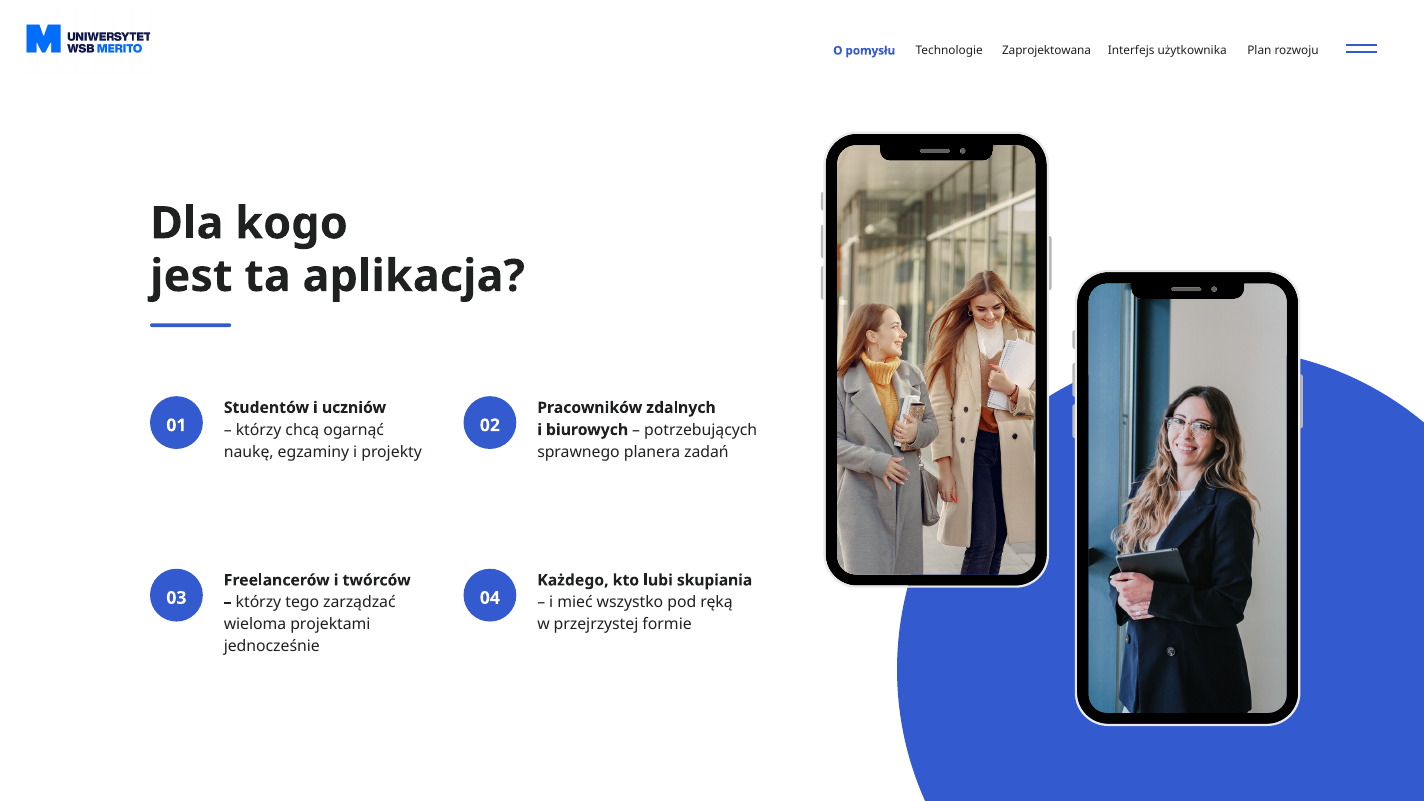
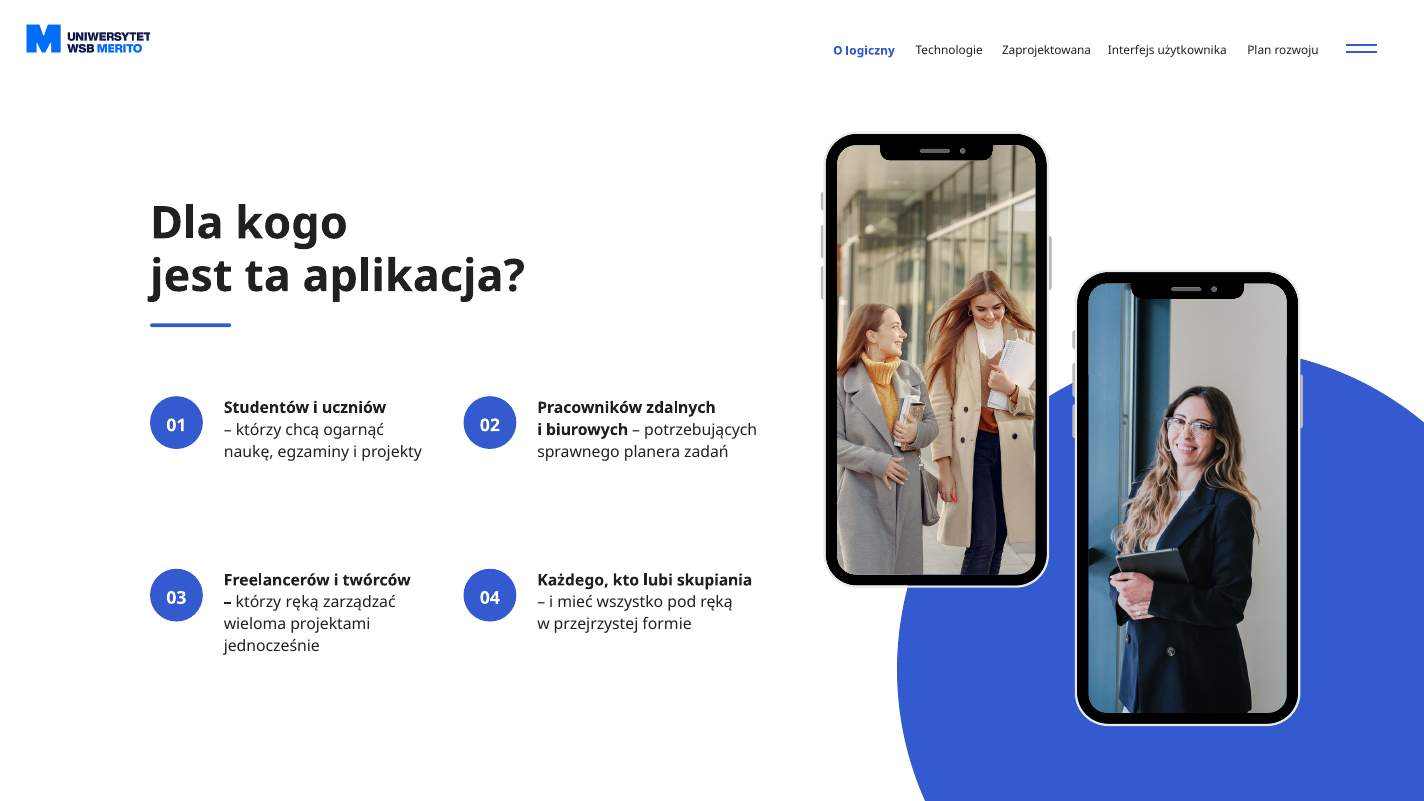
pomysłu: pomysłu -> logiczny (870, 51)
którzy tego: tego -> ręką (302, 602)
